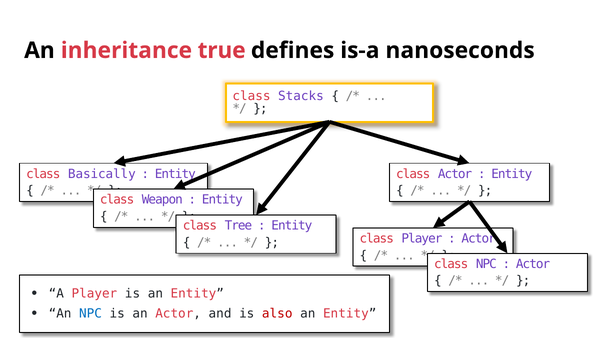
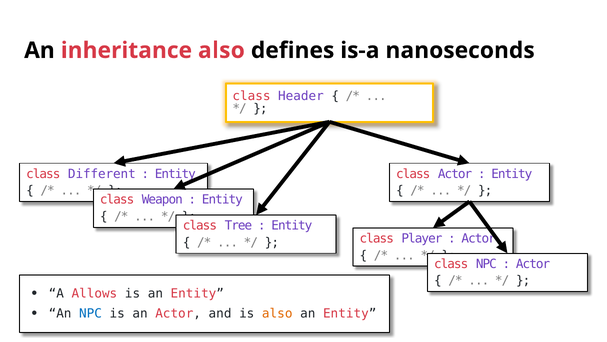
inheritance true: true -> also (221, 50)
Stacks: Stacks -> Header (301, 96)
Basically: Basically -> Different (102, 174)
A Player: Player -> Allows (94, 293)
also colour: red -> orange (277, 313)
